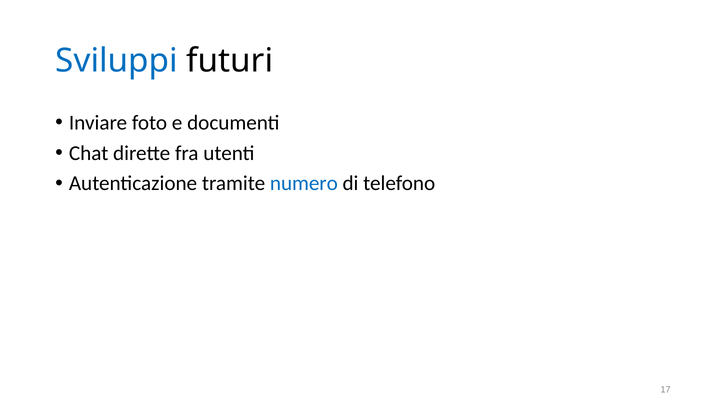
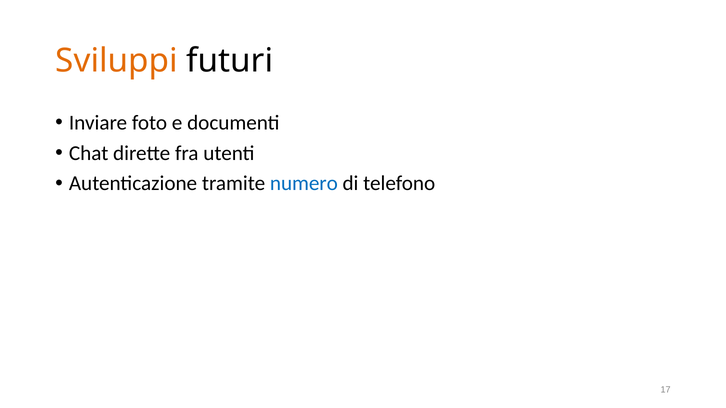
Sviluppi colour: blue -> orange (117, 61)
